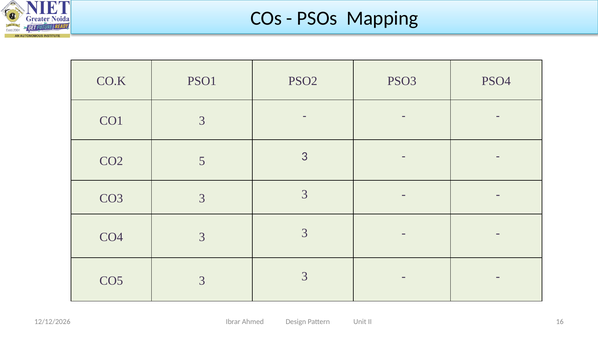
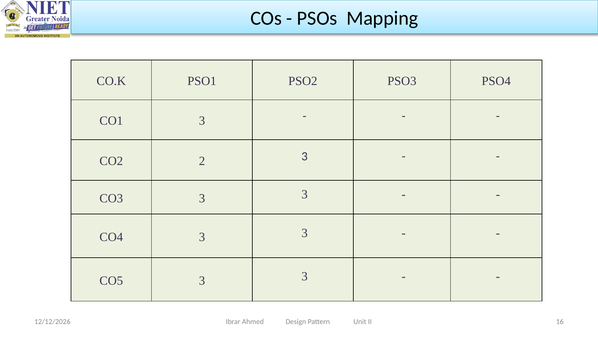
5: 5 -> 2 (202, 161)
